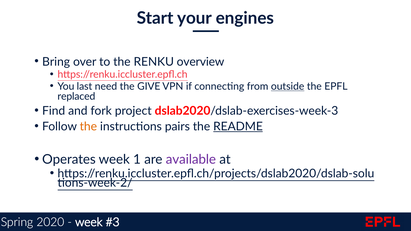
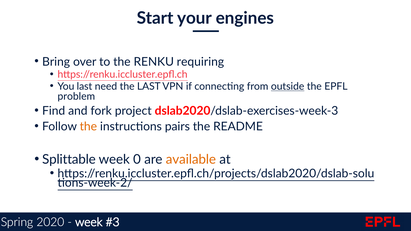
overview: overview -> requiring (200, 62)
the GIVE: GIVE -> LAST (149, 87)
replaced: replaced -> problem (76, 96)
README underline: present -> none (238, 127)
Operates: Operates -> Splittable (69, 159)
1: 1 -> 0 (137, 159)
available colour: purple -> orange (191, 159)
